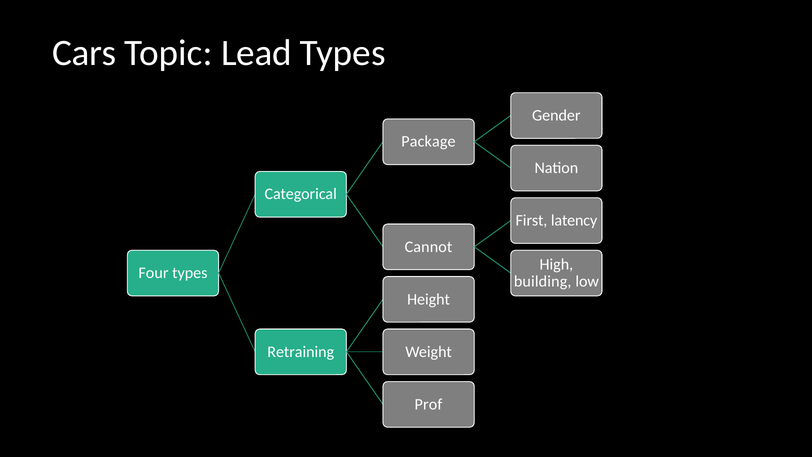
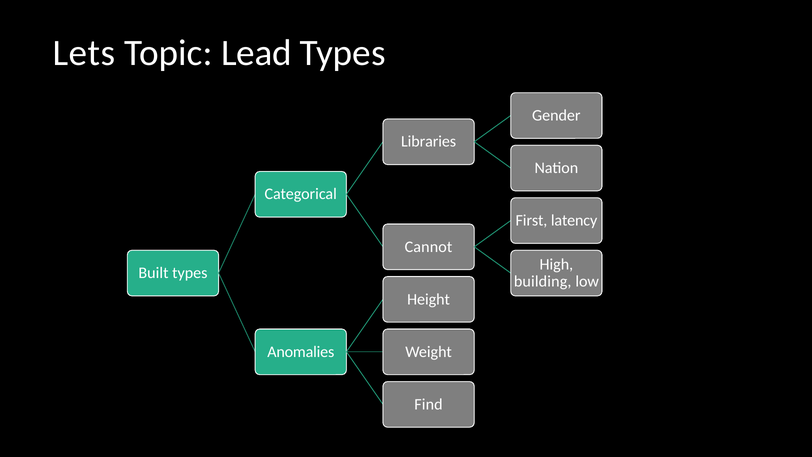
Cars: Cars -> Lets (84, 53)
Package: Package -> Libraries (429, 142)
Four: Four -> Built (153, 273)
Retraining: Retraining -> Anomalies (301, 352)
Prof: Prof -> Find (428, 404)
